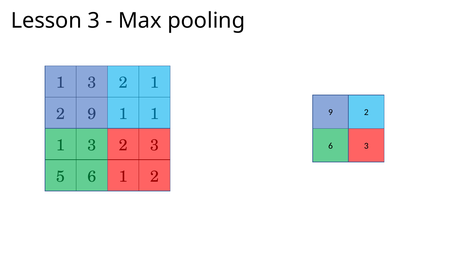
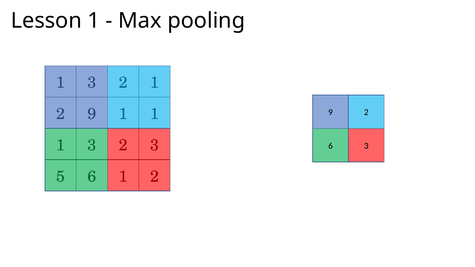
Lesson 3: 3 -> 1 (94, 21)
